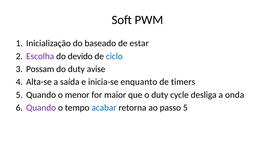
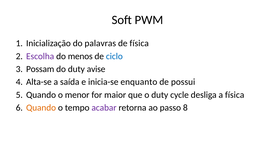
baseado: baseado -> palavras (100, 43)
de estar: estar -> física (139, 43)
devido: devido -> menos (80, 56)
timers: timers -> possui (183, 82)
a onda: onda -> física (235, 95)
Quando colour: purple -> orange (41, 107)
acabar colour: blue -> purple (104, 107)
passo 5: 5 -> 8 (185, 107)
